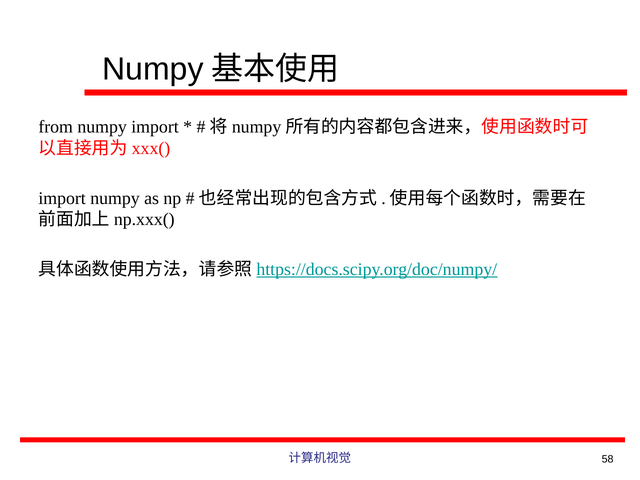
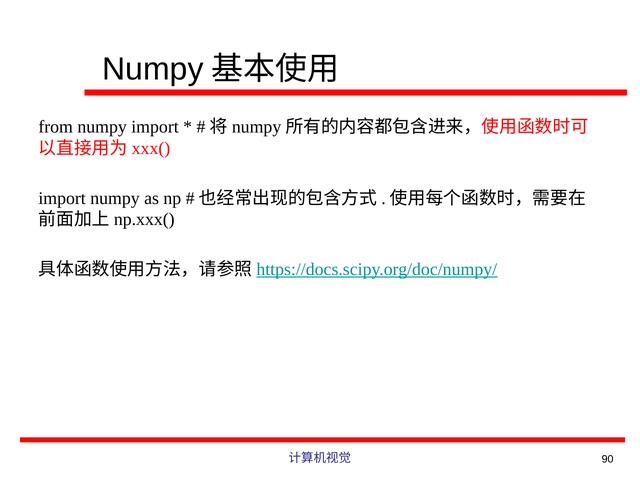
58: 58 -> 90 (608, 459)
